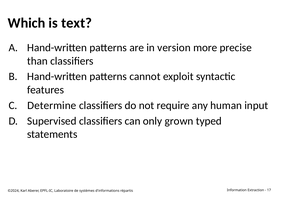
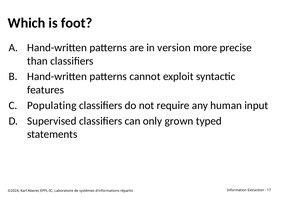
text: text -> foot (77, 23)
Determine: Determine -> Populating (52, 105)
